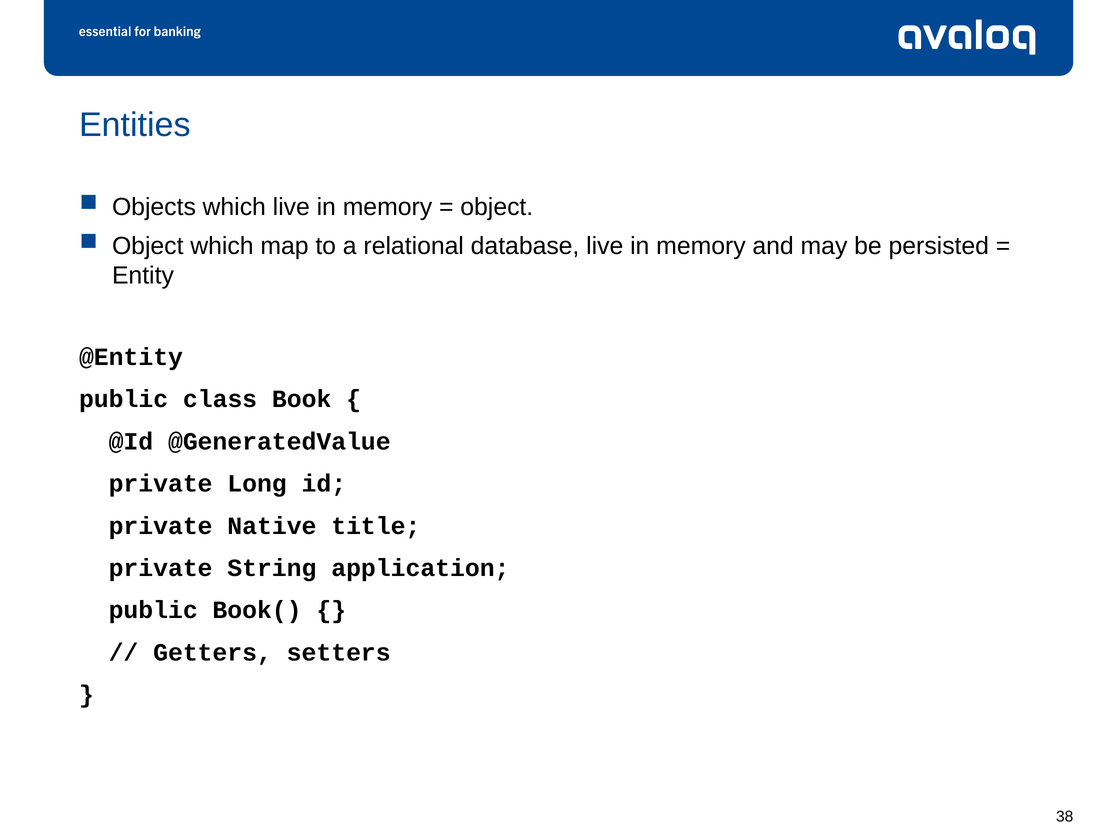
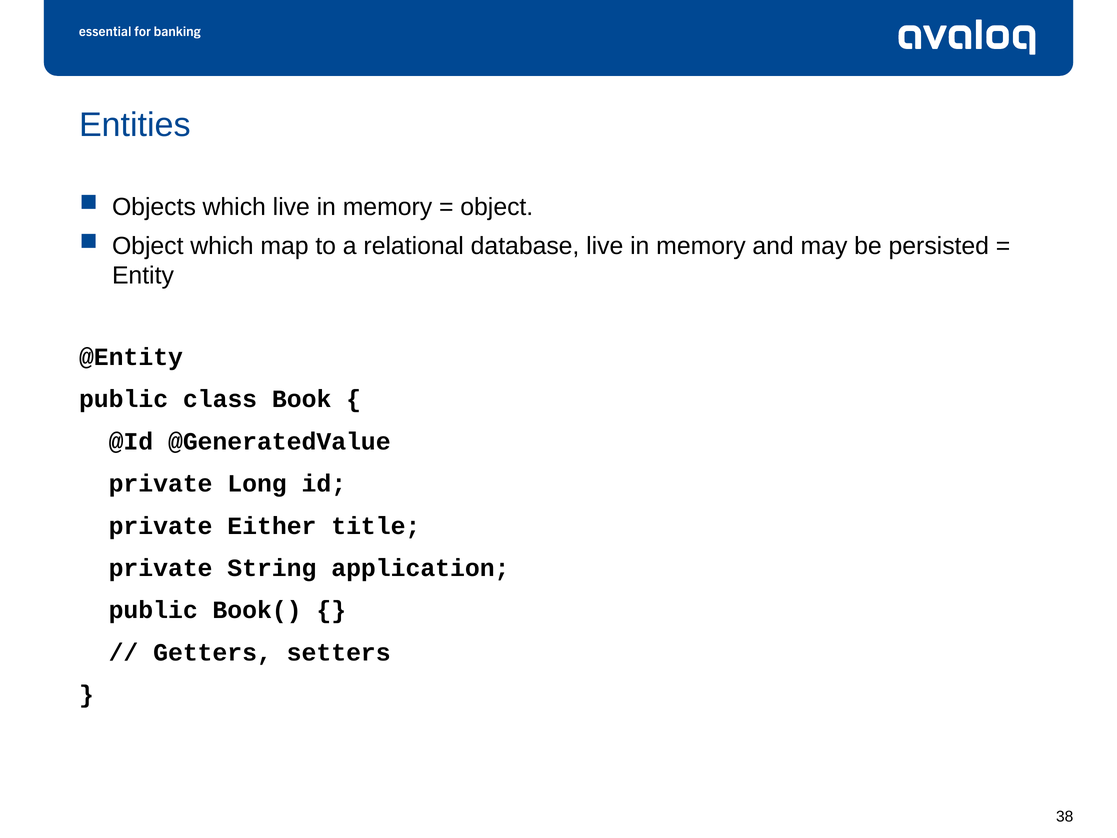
Native: Native -> Either (272, 526)
